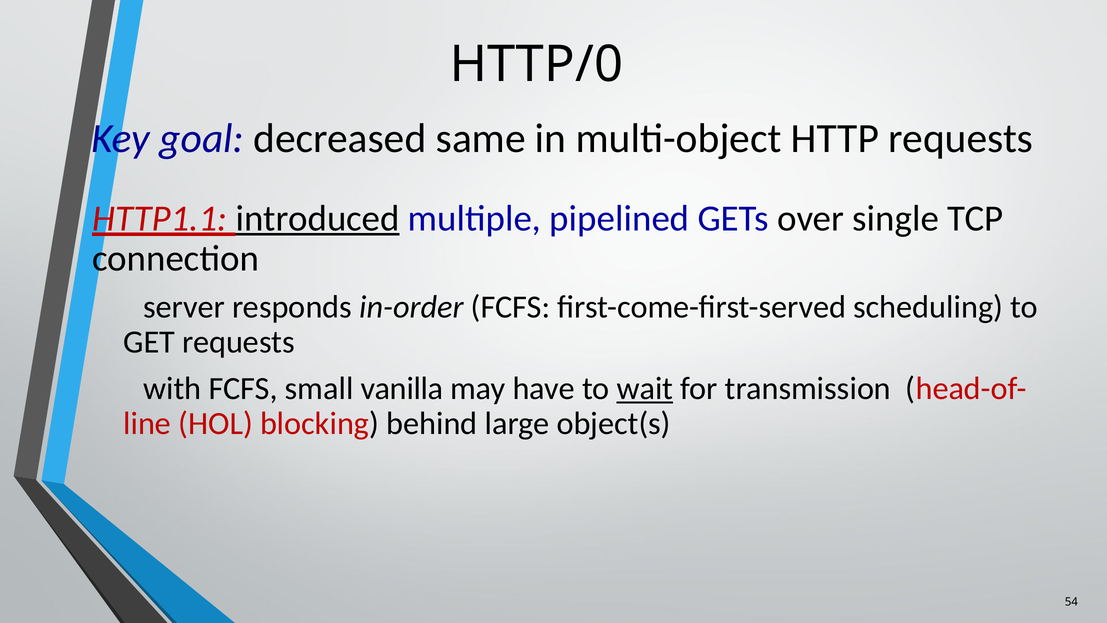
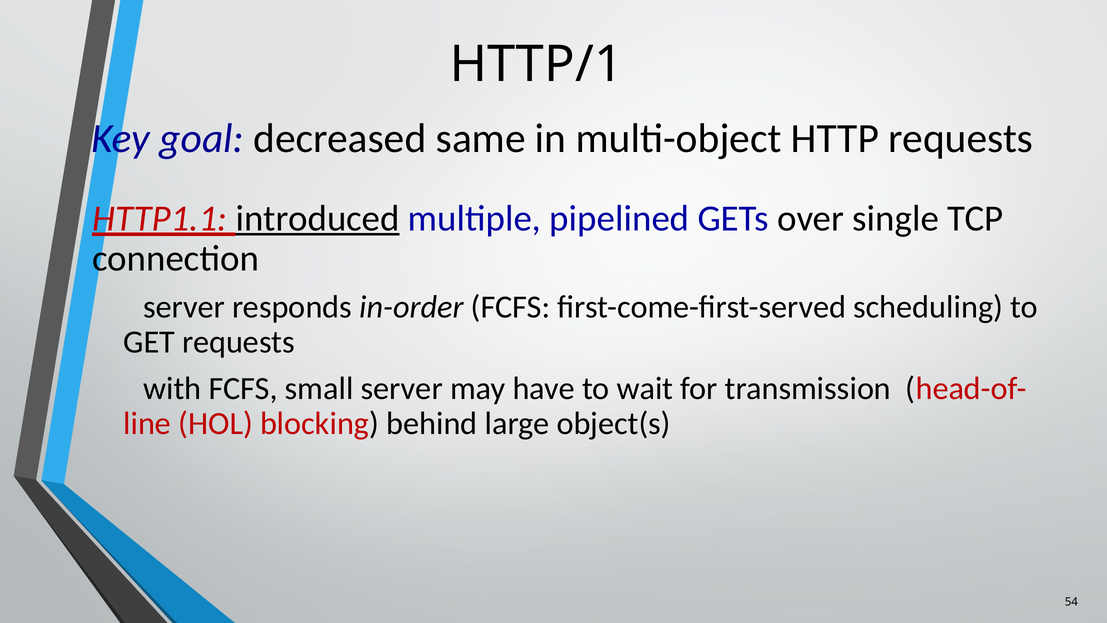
HTTP/0: HTTP/0 -> HTTP/1 (536, 64)
vanilla: vanilla -> server (402, 388)
wait underline: present -> none (645, 388)
